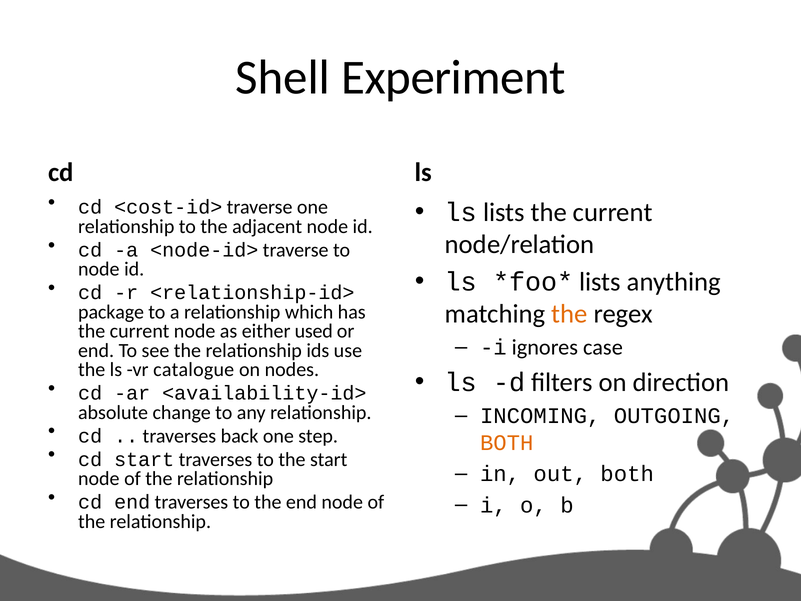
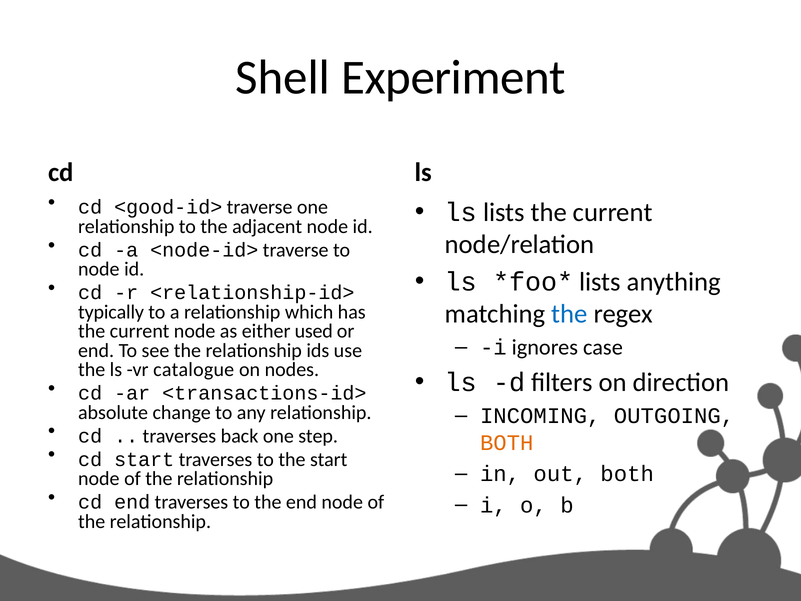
<cost-id>: <cost-id> -> <good-id> (168, 207)
the colour: orange -> blue (570, 314)
package: package -> typically (111, 312)
<availability-id>: <availability-id> -> <transactions-id> (264, 393)
